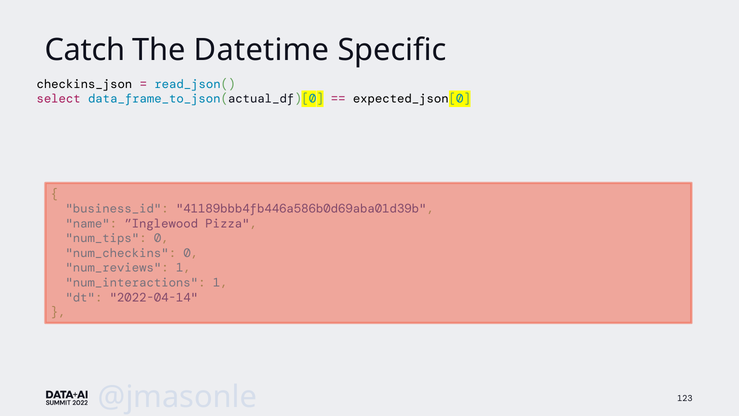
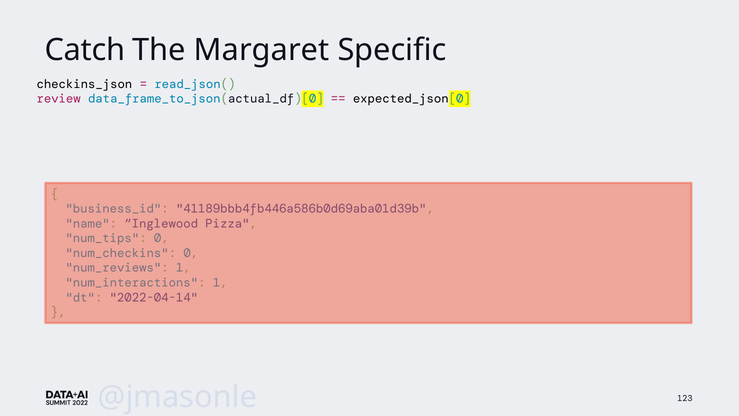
Datetime: Datetime -> Margaret (262, 50)
select: select -> review (59, 99)
